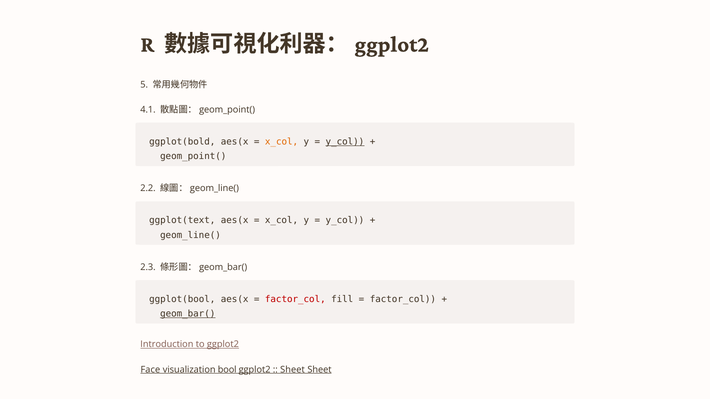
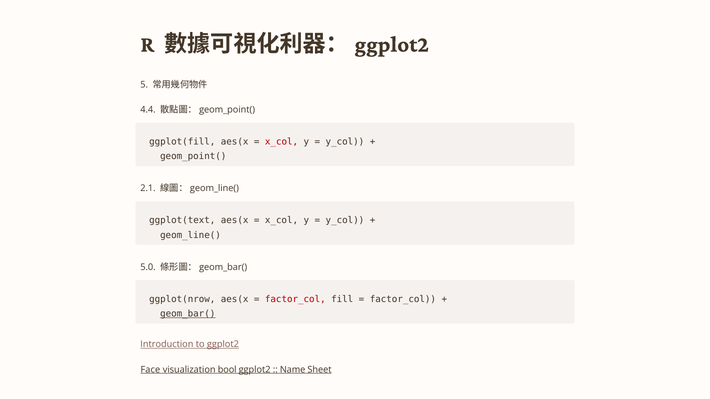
4.1: 4.1 -> 4.4 (148, 110)
ggplot(bold: ggplot(bold -> ggplot(fill (182, 142)
x_col colour: orange -> red (282, 142)
y_col underline: present -> none (345, 142)
2.2: 2.2 -> 2.1 (148, 189)
2.3: 2.3 -> 5.0 (148, 267)
ggplot(bool: ggplot(bool -> ggplot(nrow (182, 299)
Sheet: Sheet -> Name (293, 370)
